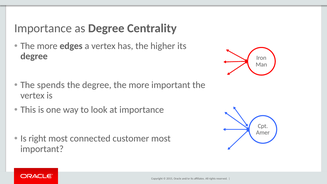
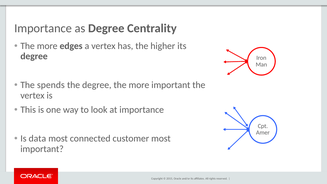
right: right -> data (37, 139)
